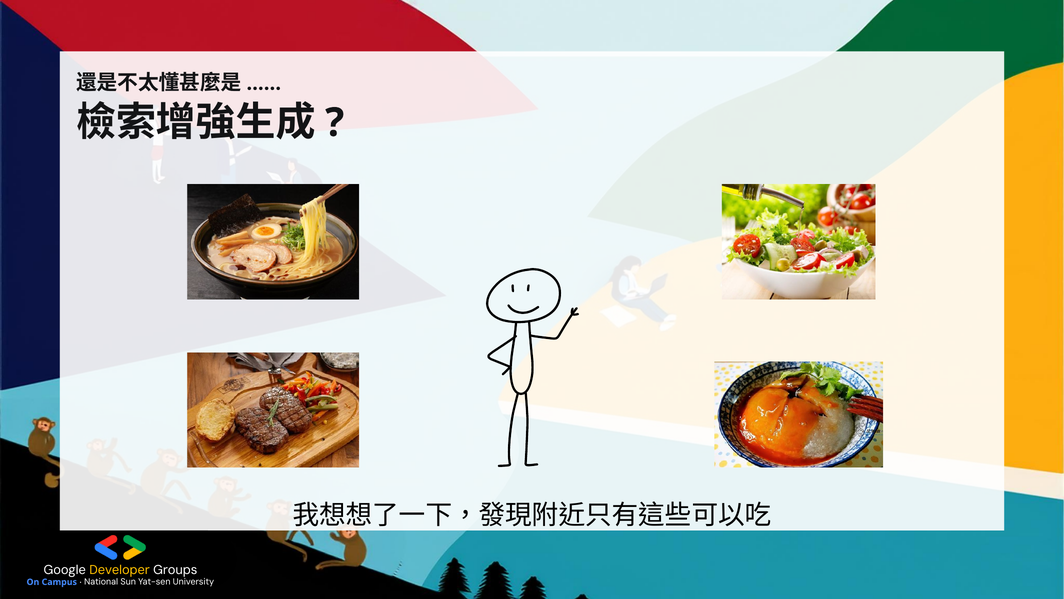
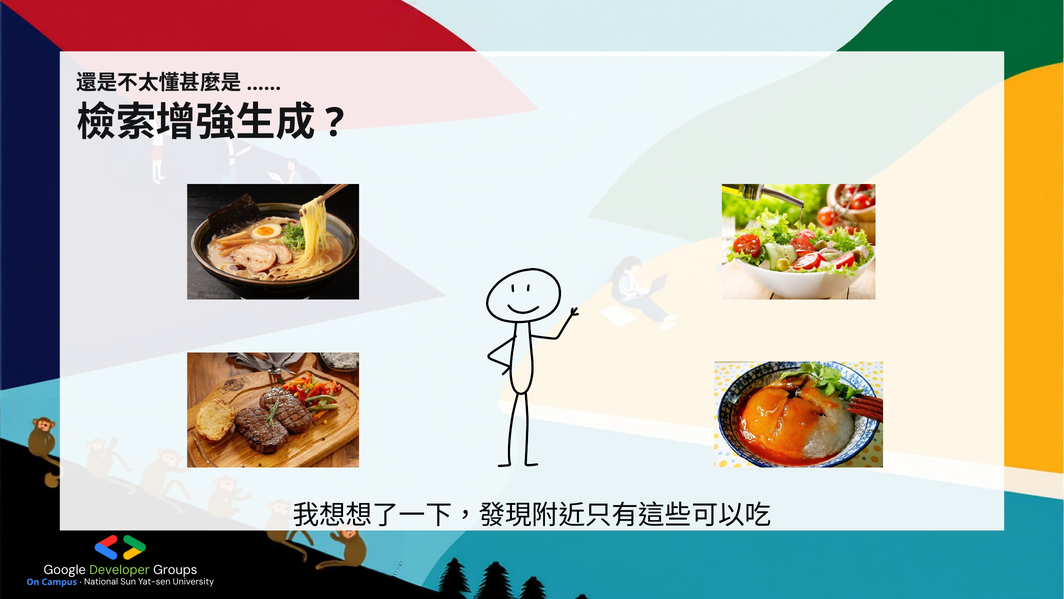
Developer colour: yellow -> light green (120, 570)
